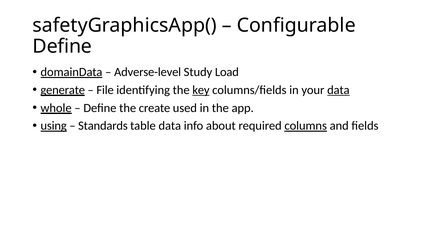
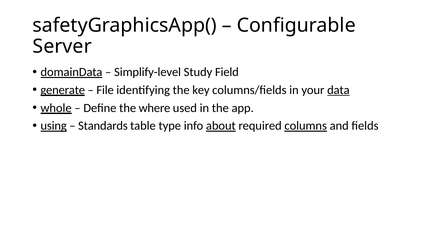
Define: Define -> Server (62, 46)
Adverse-level: Adverse-level -> Simplify-level (148, 72)
Load: Load -> Field (227, 72)
key underline: present -> none (201, 90)
create: create -> where (155, 108)
table data: data -> type (170, 126)
about underline: none -> present (221, 126)
